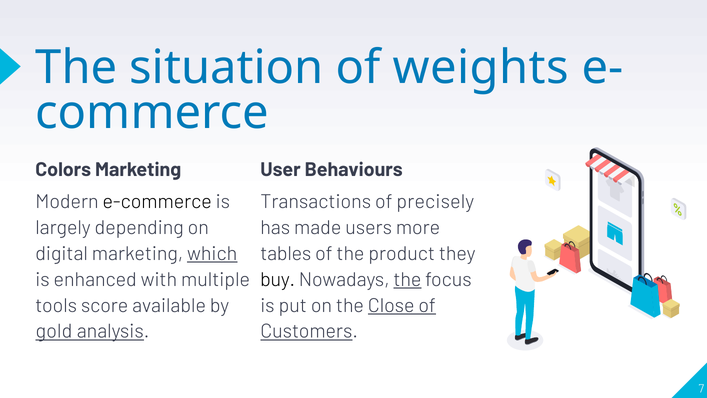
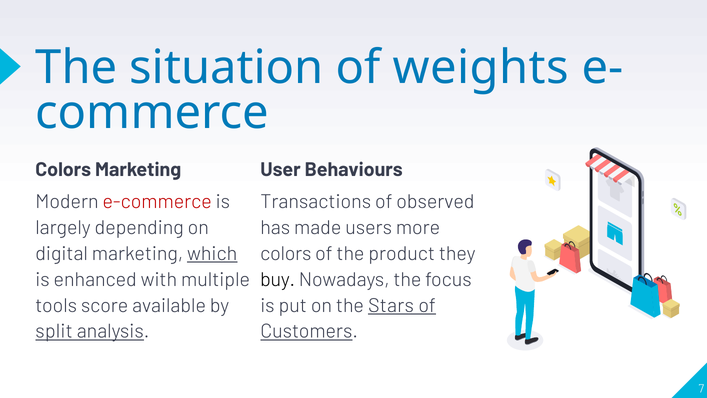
e-commerce colour: black -> red (157, 202)
precisely: precisely -> observed (435, 202)
tables: tables -> colors (286, 253)
the underline: present -> none (407, 279)
Close: Close -> Stars (391, 305)
gold: gold -> split (54, 331)
